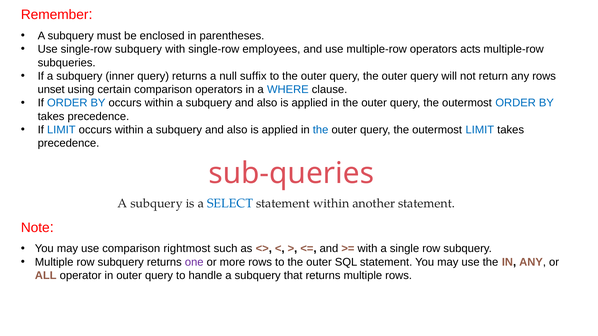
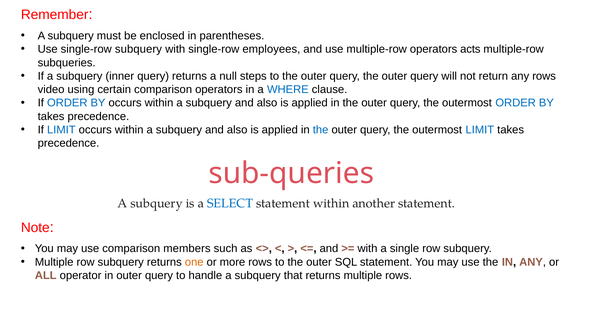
suffix: suffix -> steps (253, 76)
unset: unset -> video (51, 90)
rightmost: rightmost -> members (187, 249)
one colour: purple -> orange (194, 262)
